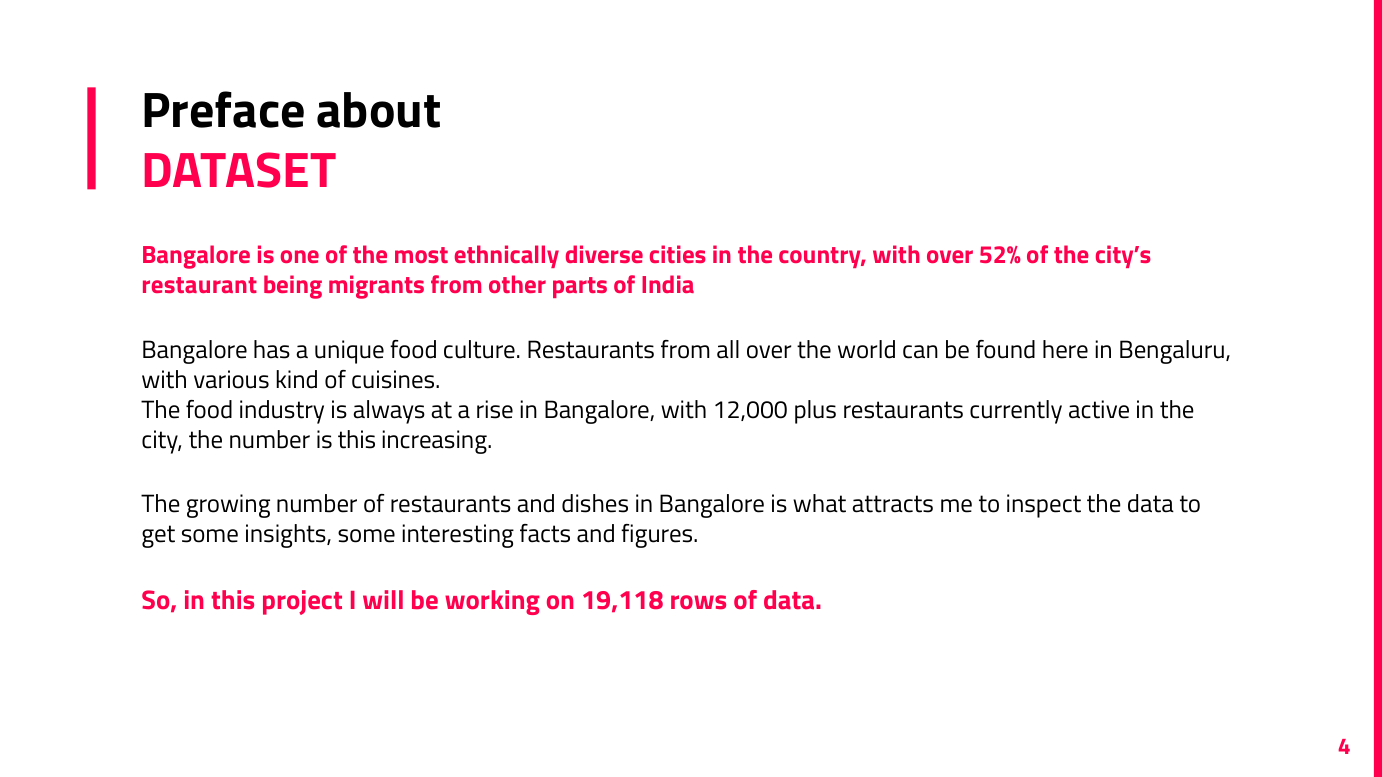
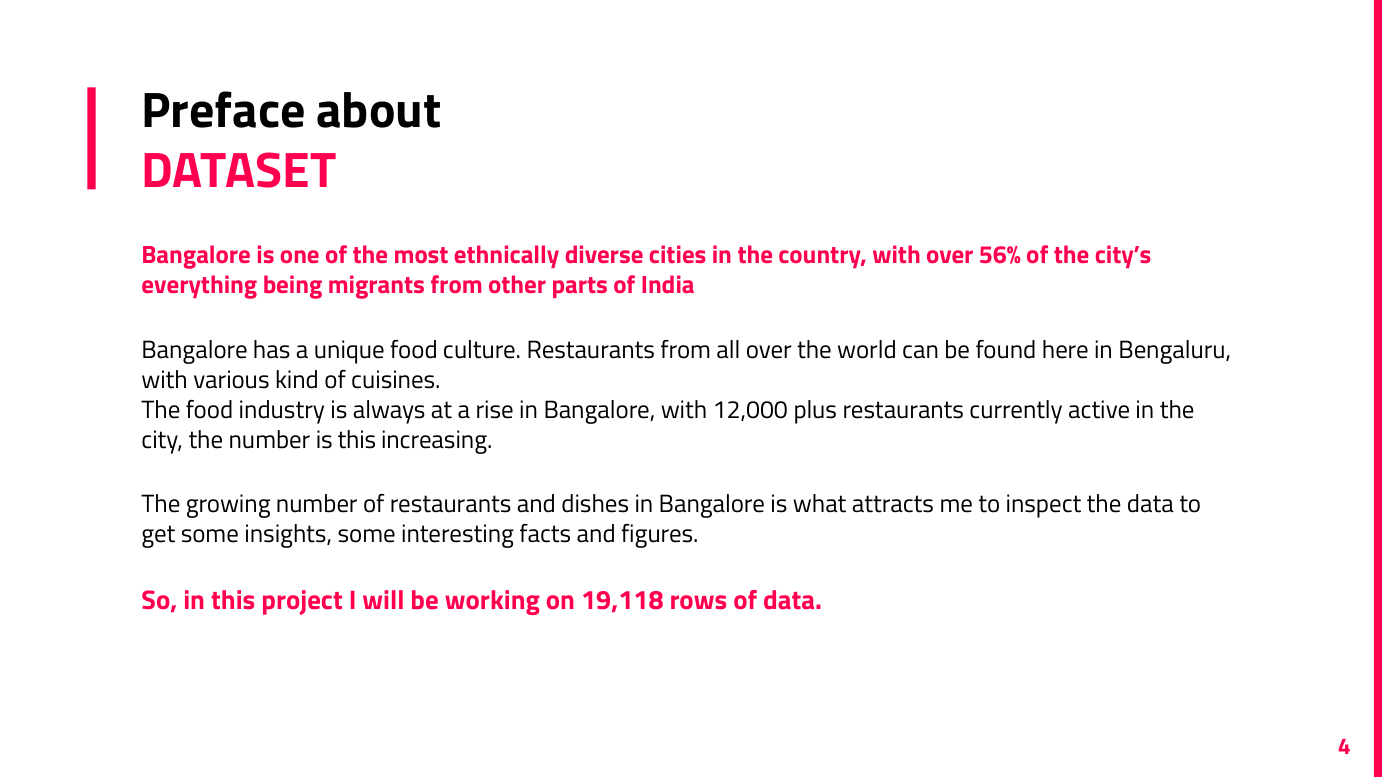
52%: 52% -> 56% (1000, 256)
restaurant: restaurant -> everything (199, 286)
